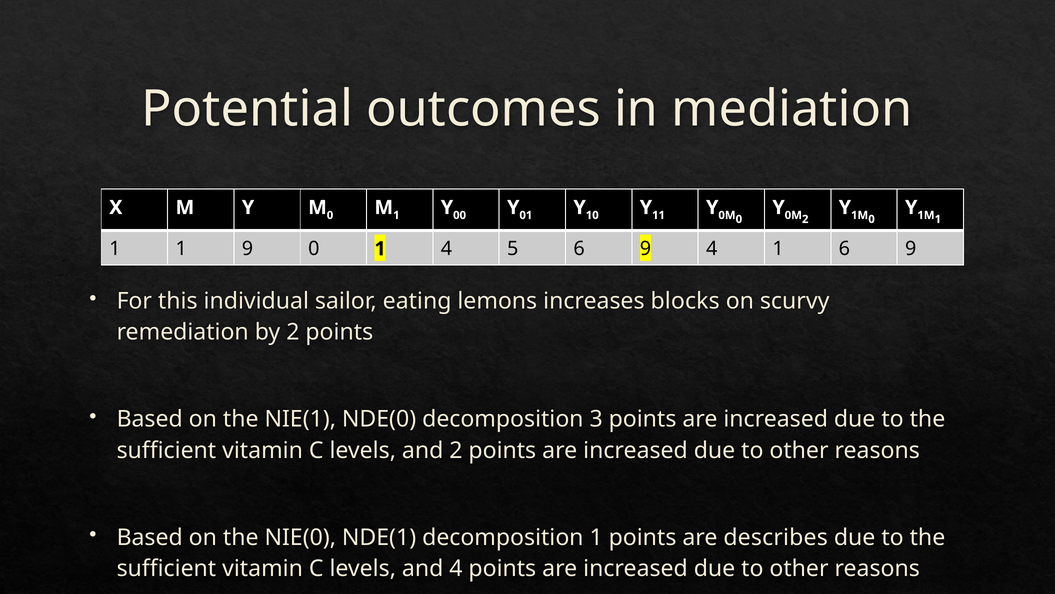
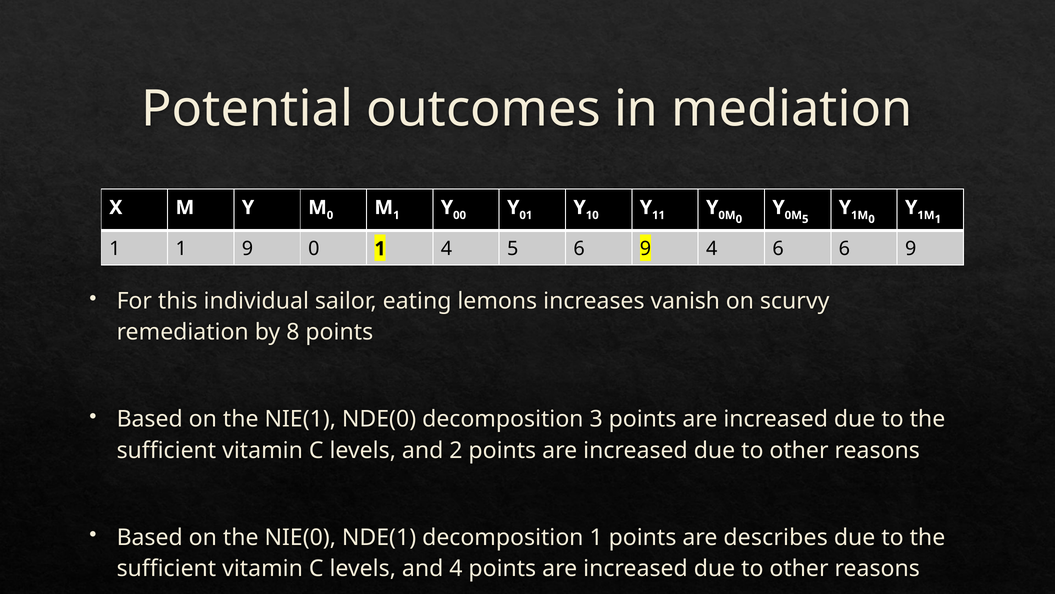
2: 2 -> 5 (805, 219)
4 1: 1 -> 6 (778, 249)
blocks: blocks -> vanish (685, 301)
by 2: 2 -> 8 (293, 332)
